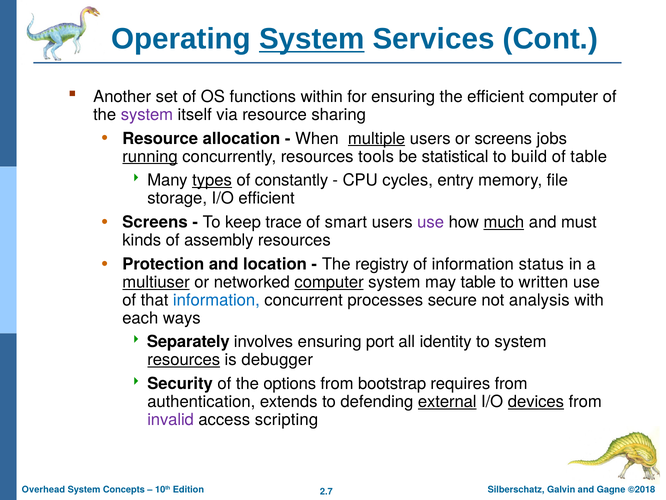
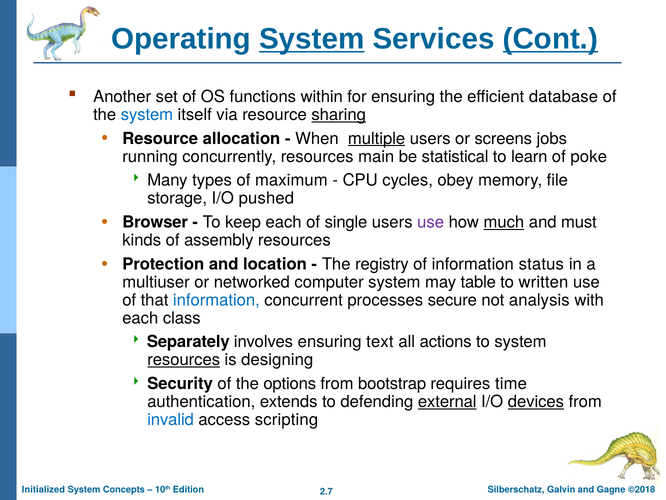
Cont underline: none -> present (550, 39)
efficient computer: computer -> database (563, 97)
system colour: purple -> blue (147, 115)
sharing underline: none -> present (339, 115)
running underline: present -> none (150, 156)
tools: tools -> main (376, 156)
build: build -> learn (529, 156)
of table: table -> poke (589, 156)
types underline: present -> none (212, 180)
constantly: constantly -> maximum (291, 180)
entry: entry -> obey (456, 180)
I/O efficient: efficient -> pushed (266, 198)
Screens: Screens -> Browser (155, 222)
keep trace: trace -> each (284, 222)
smart: smart -> single (346, 222)
multiuser underline: present -> none (156, 282)
computer underline: present -> none (329, 282)
ways: ways -> class (182, 318)
port: port -> text (380, 342)
identity: identity -> actions (446, 342)
debugger: debugger -> designing (277, 360)
requires from: from -> time (511, 383)
invalid colour: purple -> blue (171, 419)
Overhead: Overhead -> Initialized (43, 489)
